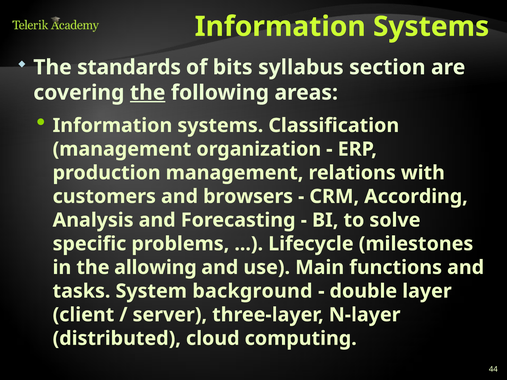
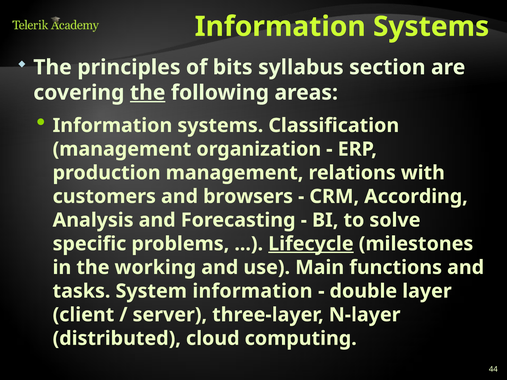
standards: standards -> principles (129, 67)
Lifecycle underline: none -> present (311, 244)
allowing: allowing -> working (155, 268)
System background: background -> information (252, 291)
